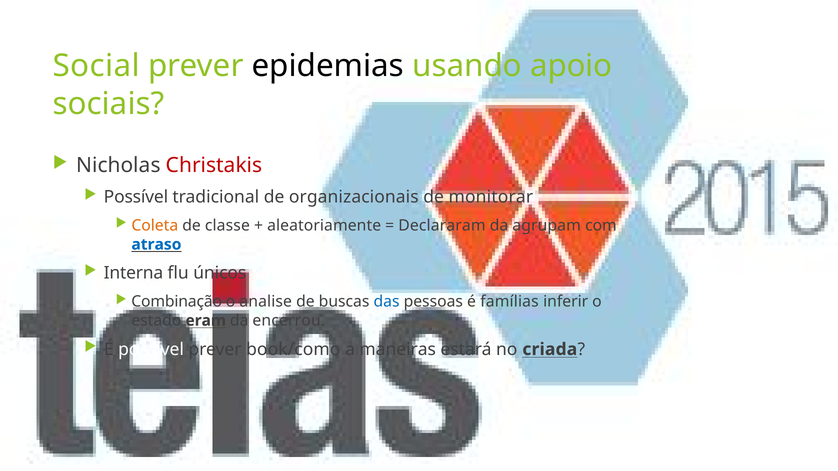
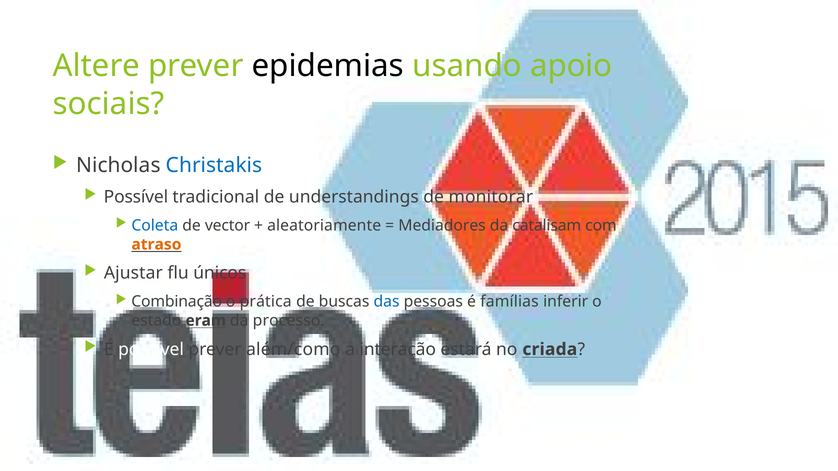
Social: Social -> Altere (96, 66)
Christakis colour: red -> blue (214, 166)
organizacionais: organizacionais -> understandings (354, 197)
Coleta colour: orange -> blue (155, 226)
classe: classe -> vector (228, 226)
Declararam: Declararam -> Mediadores (442, 226)
agrupam: agrupam -> catalisam (547, 226)
atraso colour: blue -> orange (156, 245)
Interna: Interna -> Ajustar (133, 273)
analise: analise -> prática (266, 302)
encerrou: encerrou -> processo (289, 321)
book/como: book/como -> além/como (293, 350)
maneiras: maneiras -> interação (398, 350)
